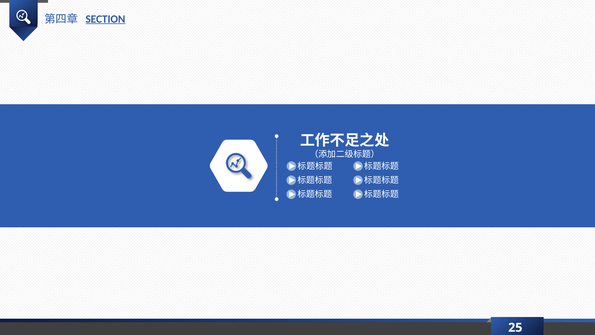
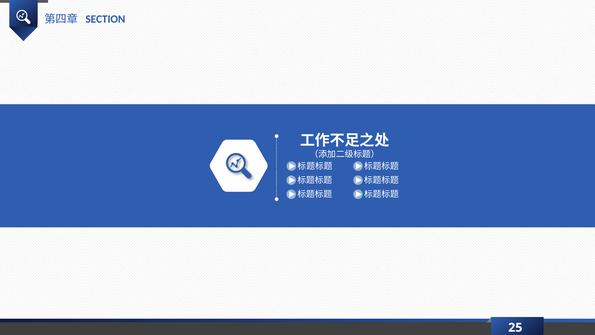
SECTION underline: present -> none (105, 19)
